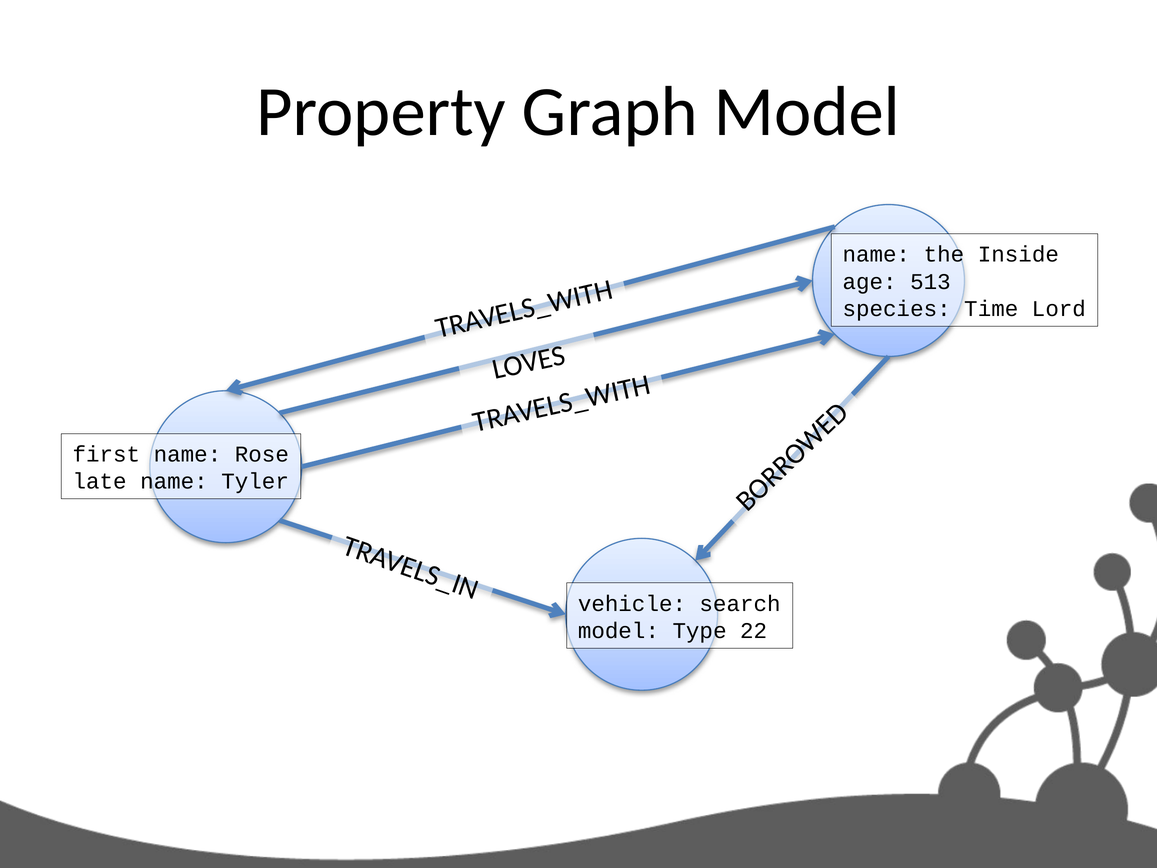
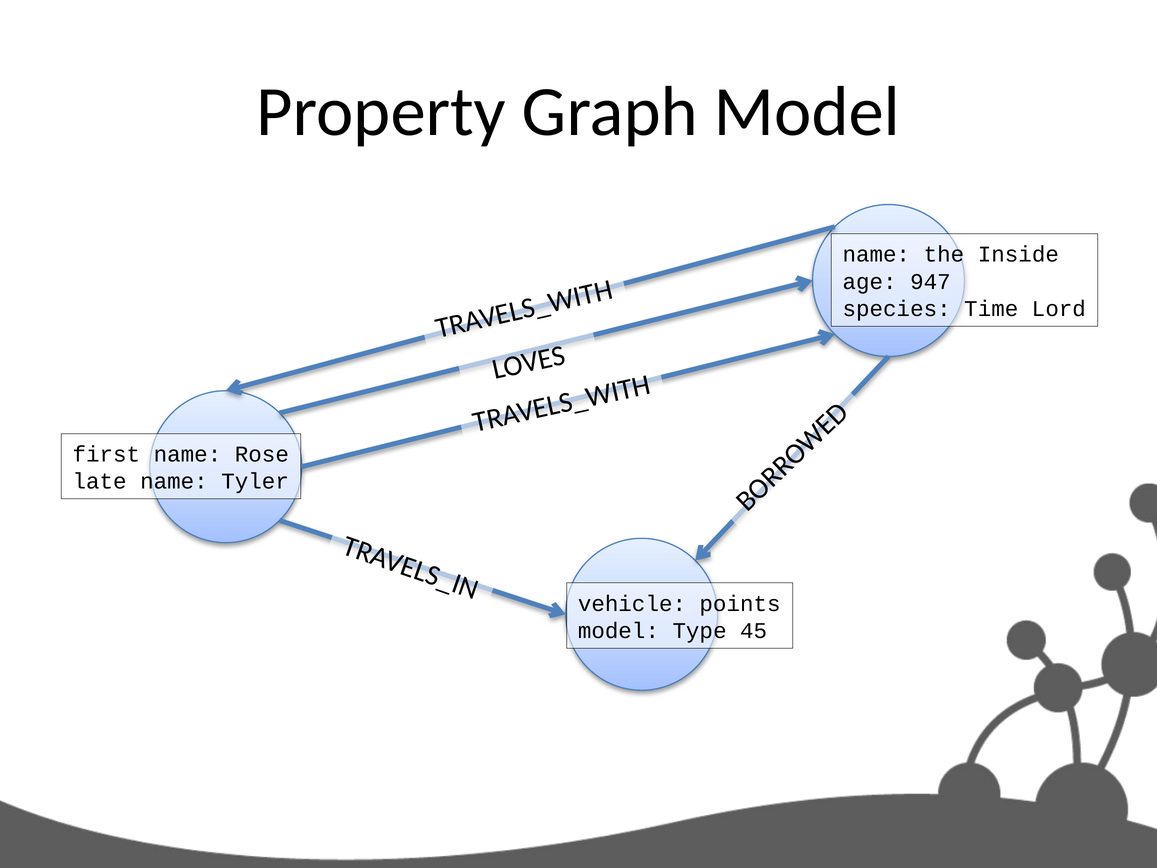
513: 513 -> 947 (930, 282)
search: search -> points (740, 604)
22: 22 -> 45 (754, 631)
